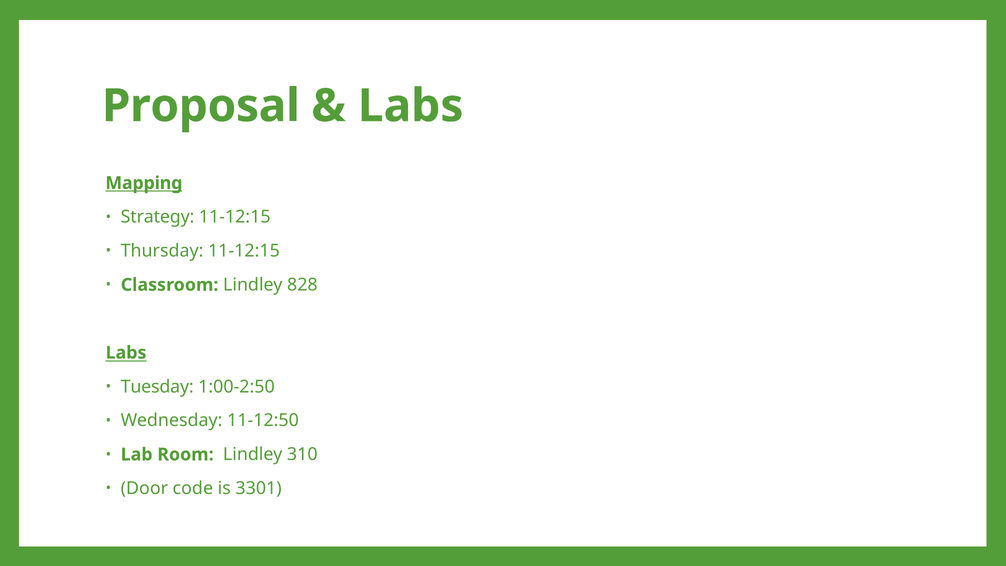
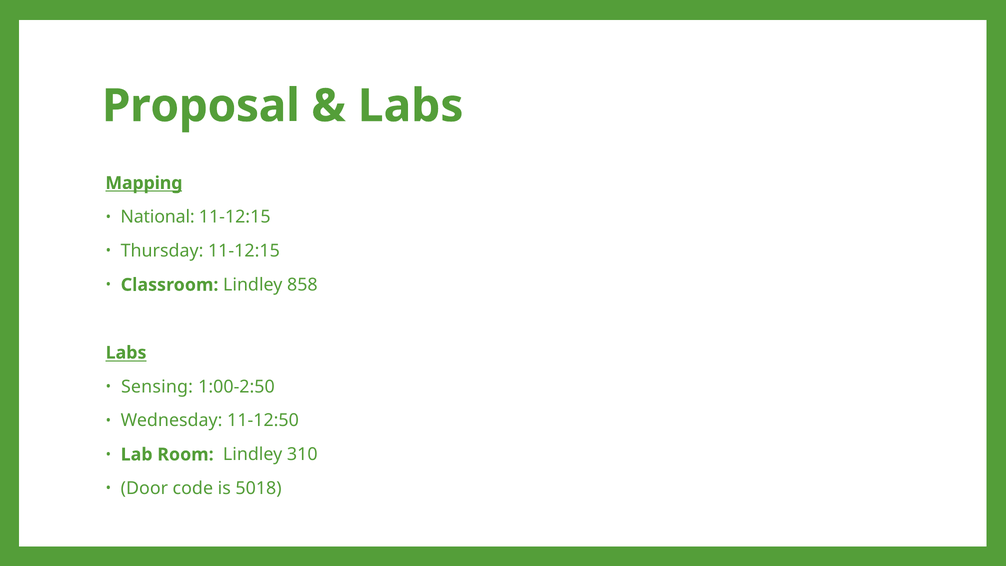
Strategy: Strategy -> National (158, 217)
828: 828 -> 858 (302, 285)
Tuesday: Tuesday -> Sensing (157, 387)
3301: 3301 -> 5018 (259, 488)
